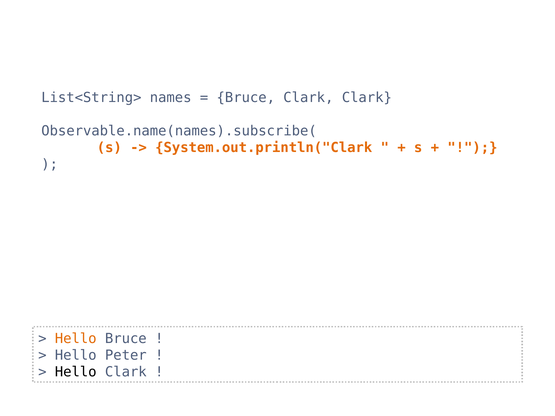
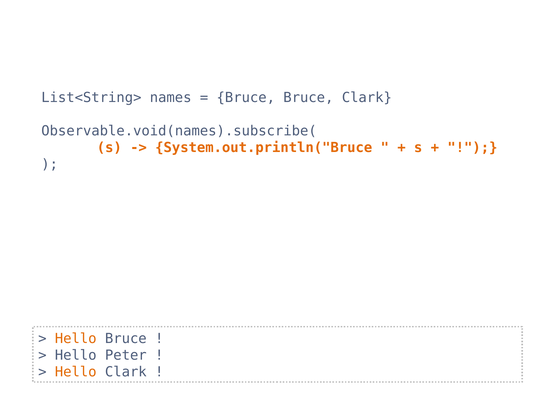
Bruce Clark: Clark -> Bruce (308, 98)
Observable.name(names).subscribe(: Observable.name(names).subscribe( -> Observable.void(names).subscribe( (179, 131)
System.out.println("Clark: System.out.println("Clark -> System.out.println("Bruce (264, 148)
Hello colour: black -> orange (76, 372)
